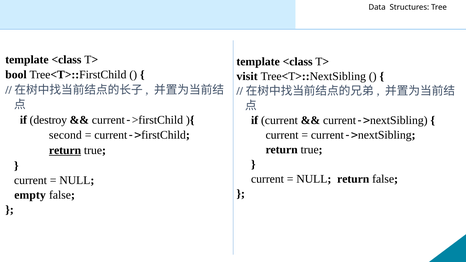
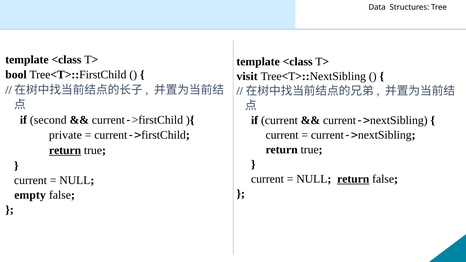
destroy: destroy -> second (48, 120)
second: second -> private (65, 135)
return underline: none -> present (353, 179)
